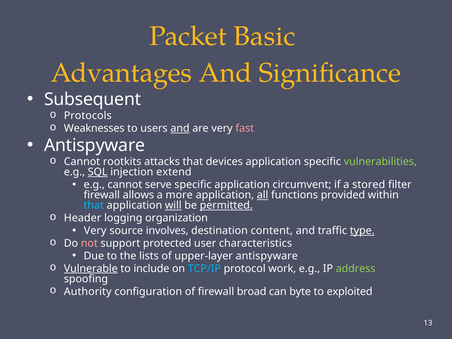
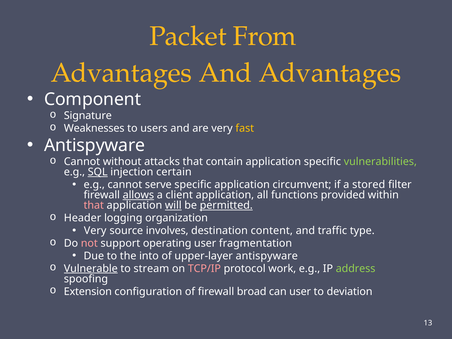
Basic: Basic -> From (265, 36)
And Significance: Significance -> Advantages (330, 73)
Subsequent: Subsequent -> Component (93, 100)
Protocols: Protocols -> Signature (88, 116)
and underline: present -> none (180, 128)
fast colour: pink -> yellow (245, 128)
rootkits: rootkits -> without (122, 162)
devices: devices -> contain (224, 162)
extend: extend -> certain (174, 172)
allows underline: none -> present (138, 195)
more: more -> client (179, 195)
all underline: present -> none (263, 195)
that colour: light blue -> pink (94, 205)
type underline: present -> none (362, 231)
protected: protected -> operating (167, 243)
characteristics: characteristics -> fragmentation (256, 243)
lists: lists -> into (149, 256)
include: include -> stream (151, 269)
TCP/IP colour: light blue -> pink (204, 269)
Authority: Authority -> Extension (88, 292)
can byte: byte -> user (300, 292)
exploited: exploited -> deviation (350, 292)
